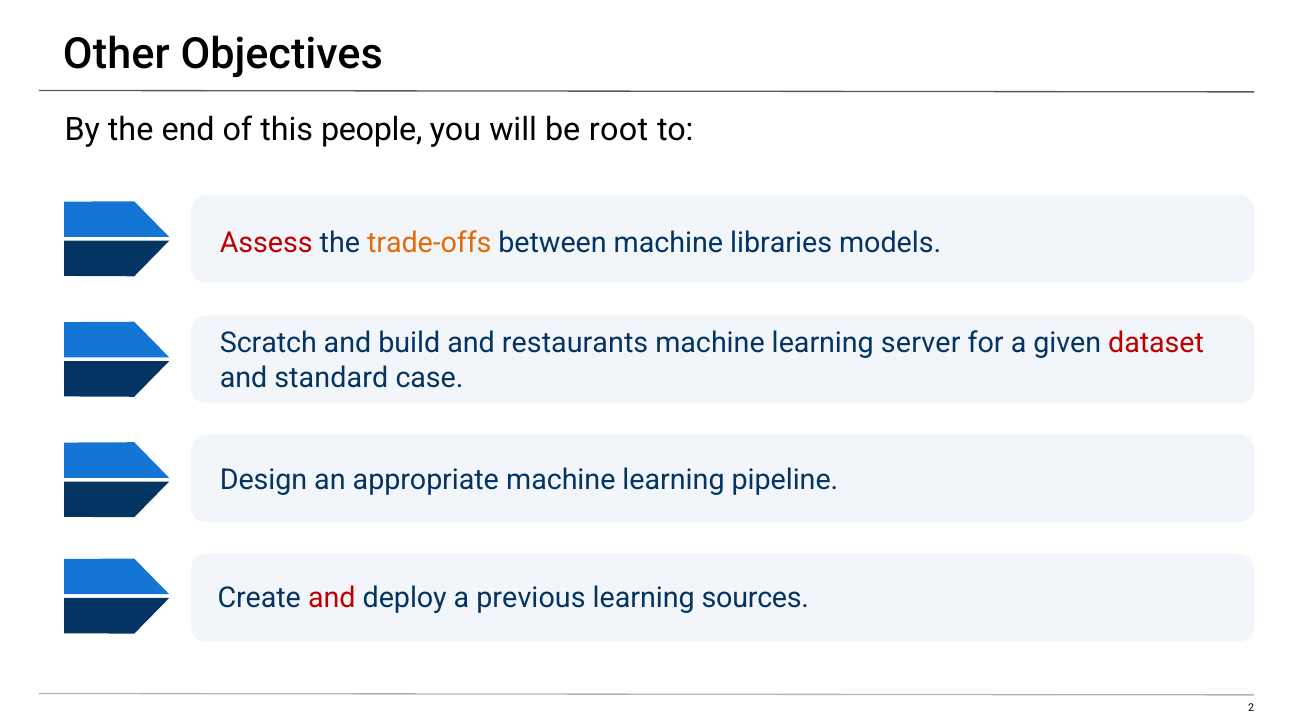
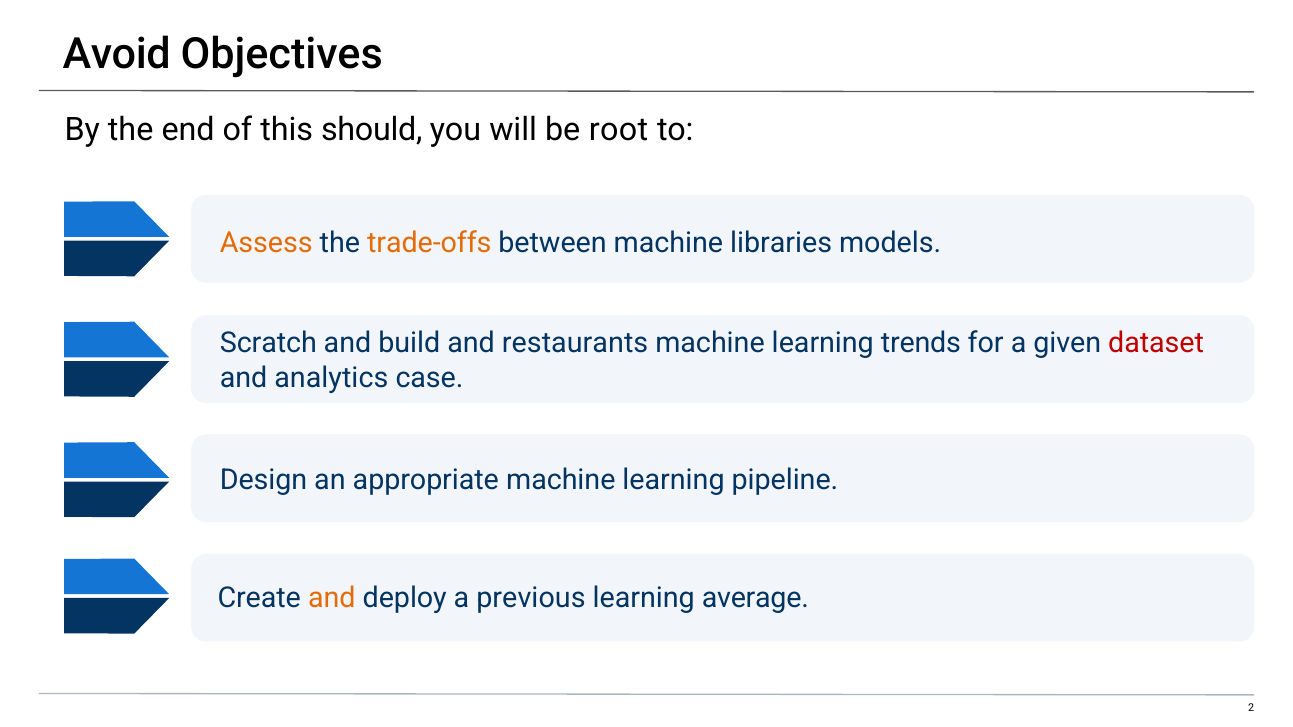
Other: Other -> Avoid (117, 55)
people: people -> should (372, 130)
Assess colour: red -> orange (266, 243)
server: server -> trends (921, 343)
standard: standard -> analytics (331, 378)
and colour: red -> orange (332, 598)
sources: sources -> average (755, 598)
